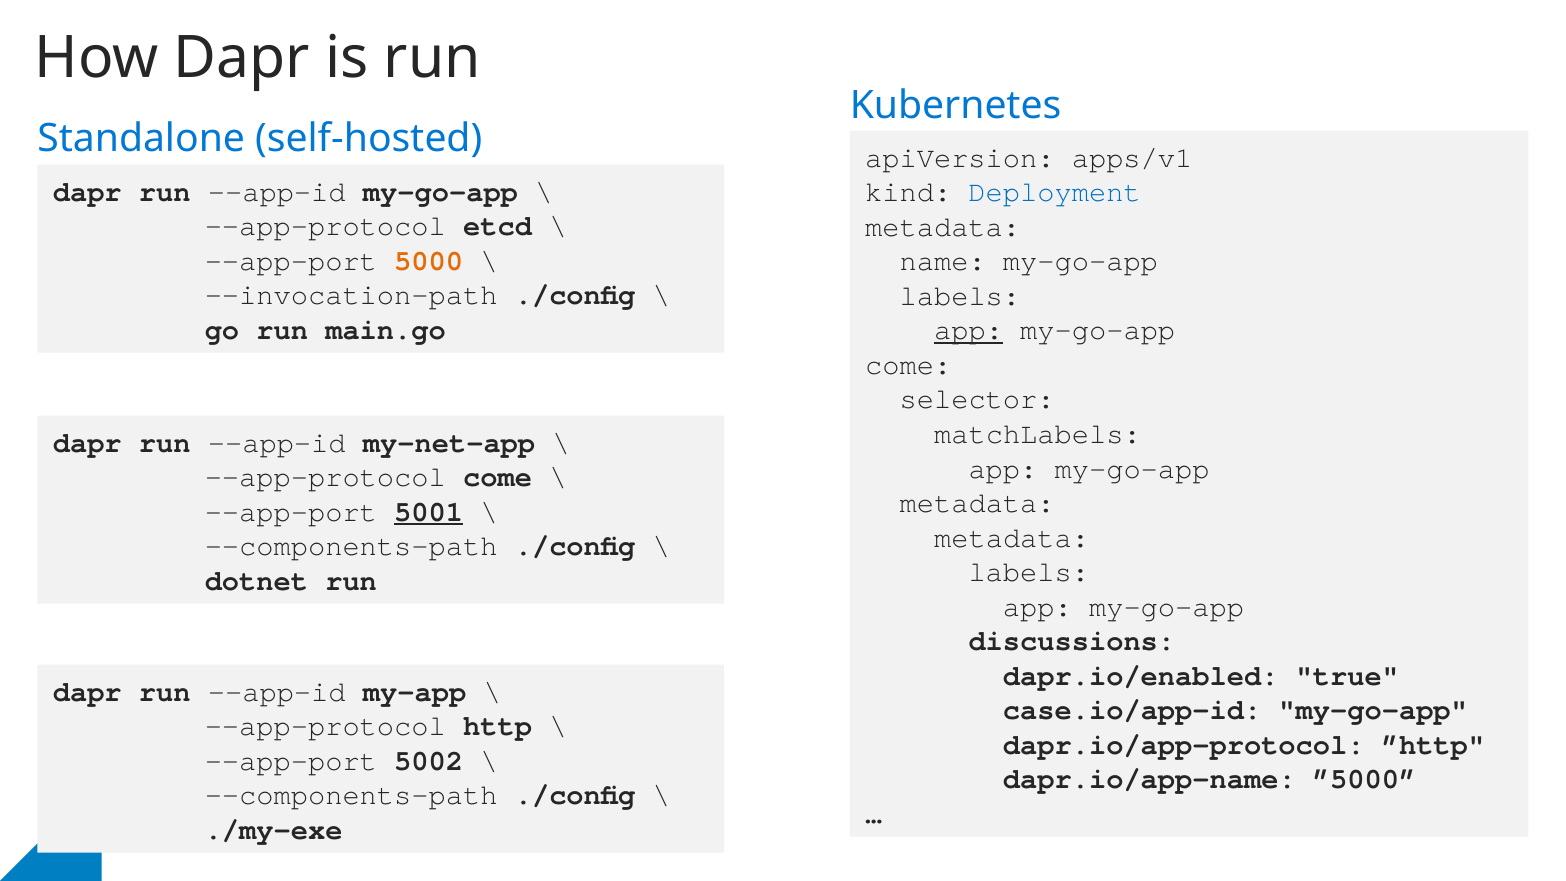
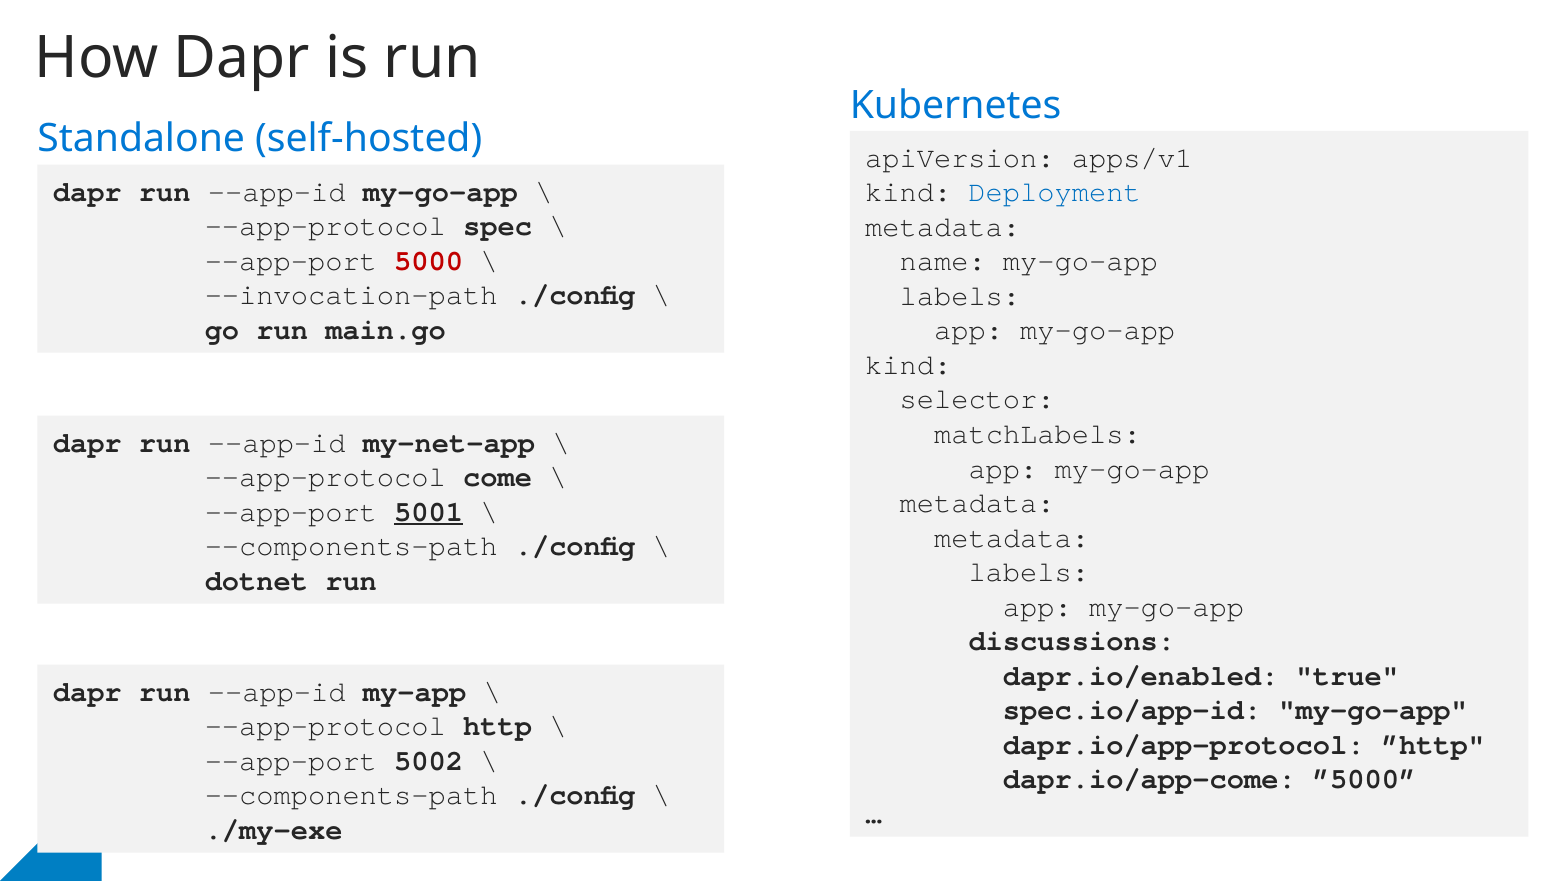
etcd: etcd -> spec (498, 226)
5000 colour: orange -> red (429, 261)
app underline: present -> none (969, 330)
come: come -> kind (908, 365)
case.io/app-id: case.io/app-id -> spec.io/app-id (1132, 710)
dapr.io/app-name: dapr.io/app-name -> dapr.io/app-come (1149, 779)
